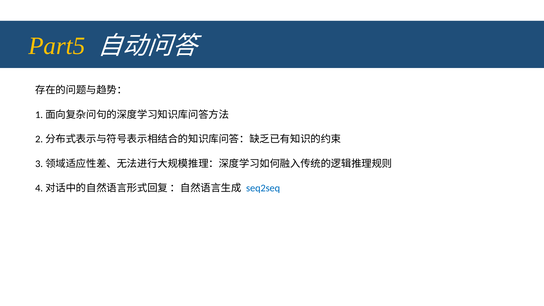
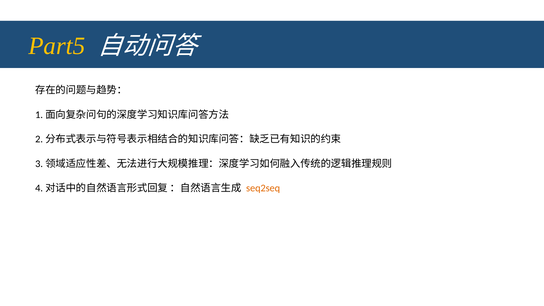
seq2seq colour: blue -> orange (263, 188)
